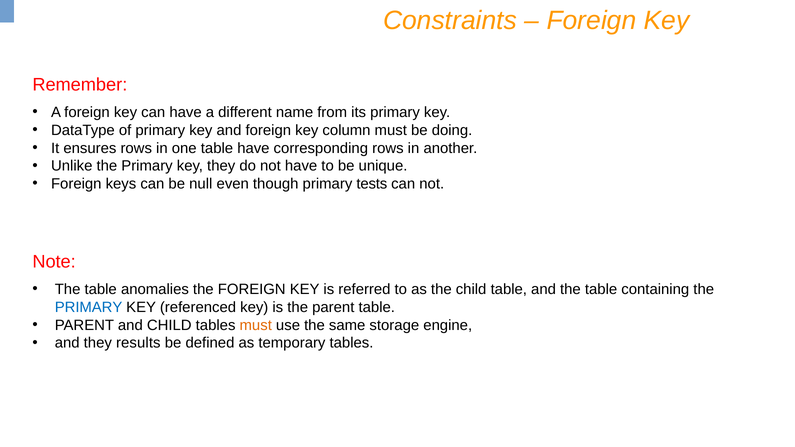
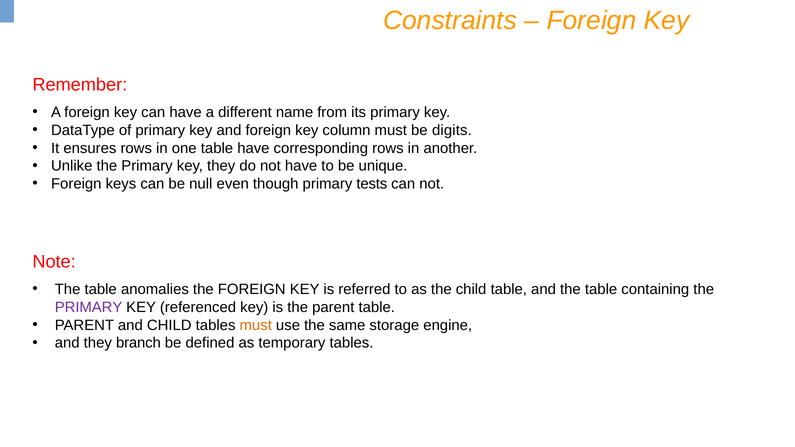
doing: doing -> digits (452, 130)
PRIMARY colour: blue -> purple (89, 307)
results: results -> branch (138, 343)
